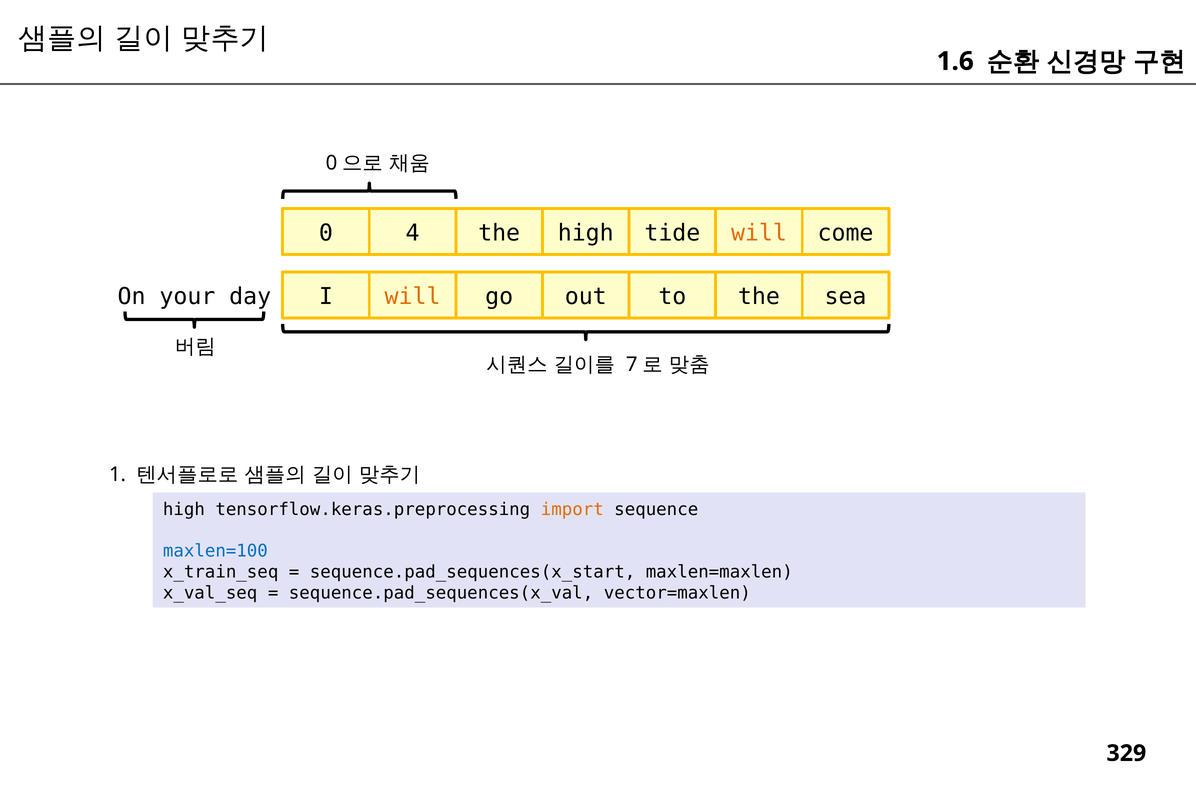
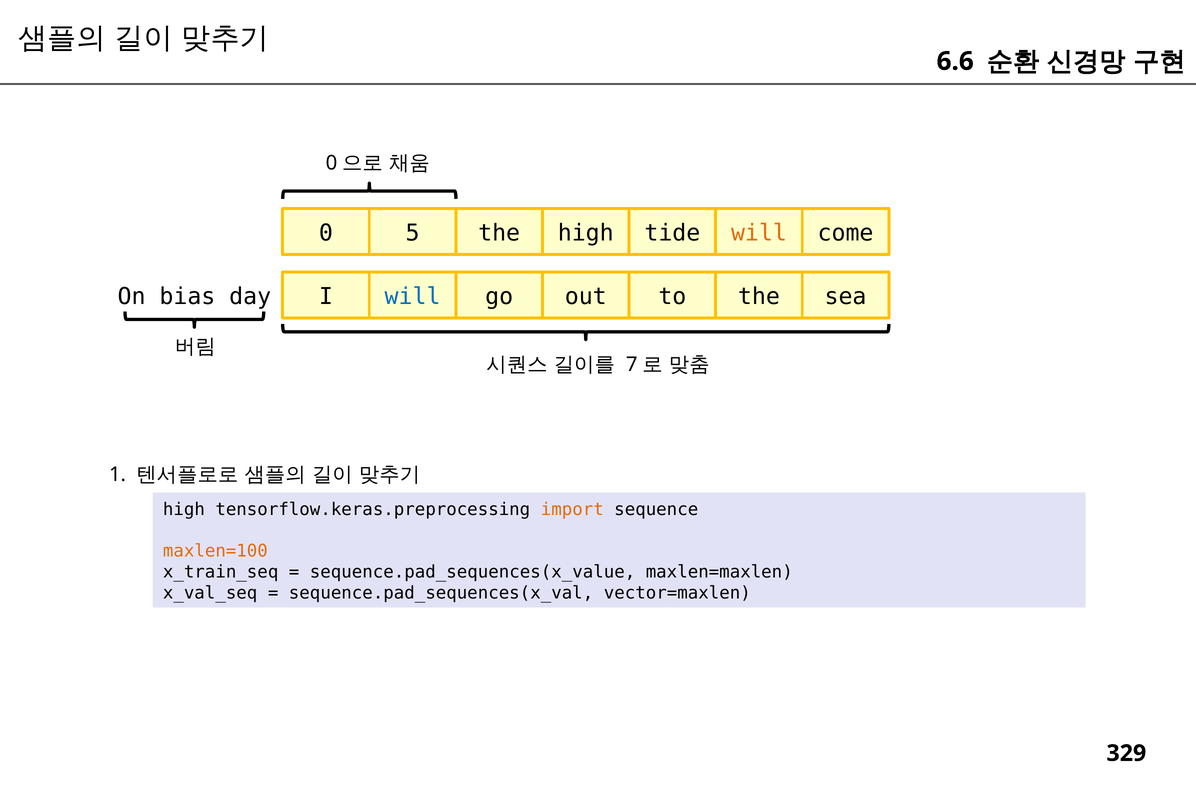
1.6: 1.6 -> 6.6 (955, 61)
4: 4 -> 5 (413, 233)
your: your -> bias (187, 297)
will colour: orange -> blue (413, 297)
maxlen=100 colour: blue -> orange (215, 552)
sequence.pad_sequences(x_start: sequence.pad_sequences(x_start -> sequence.pad_sequences(x_value (473, 573)
